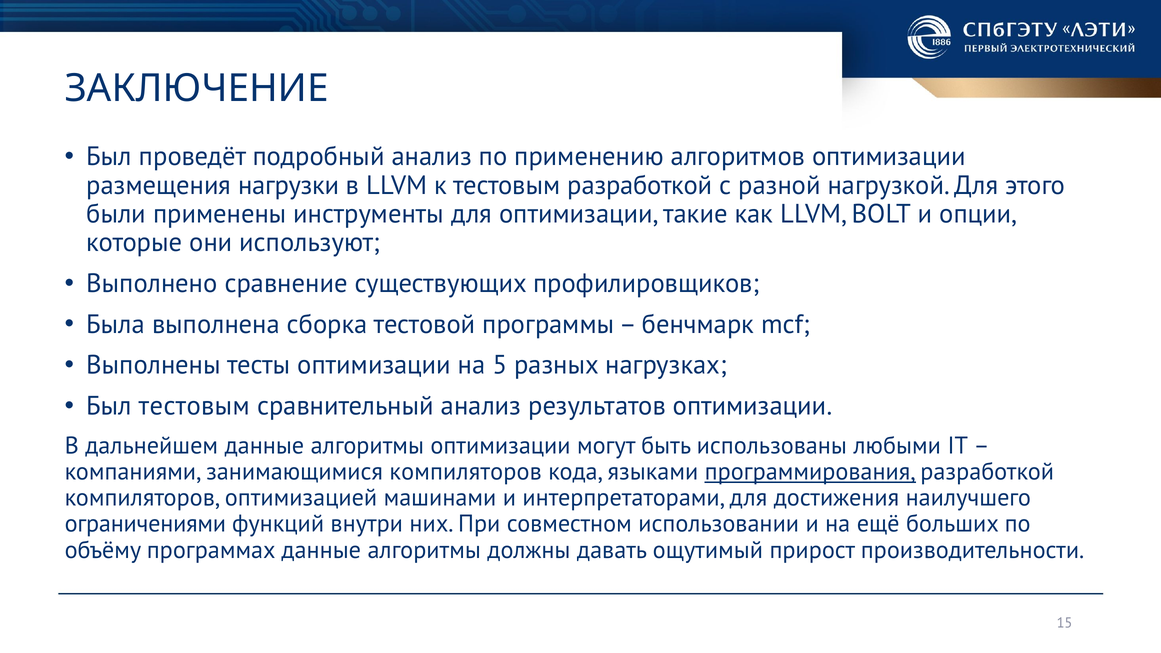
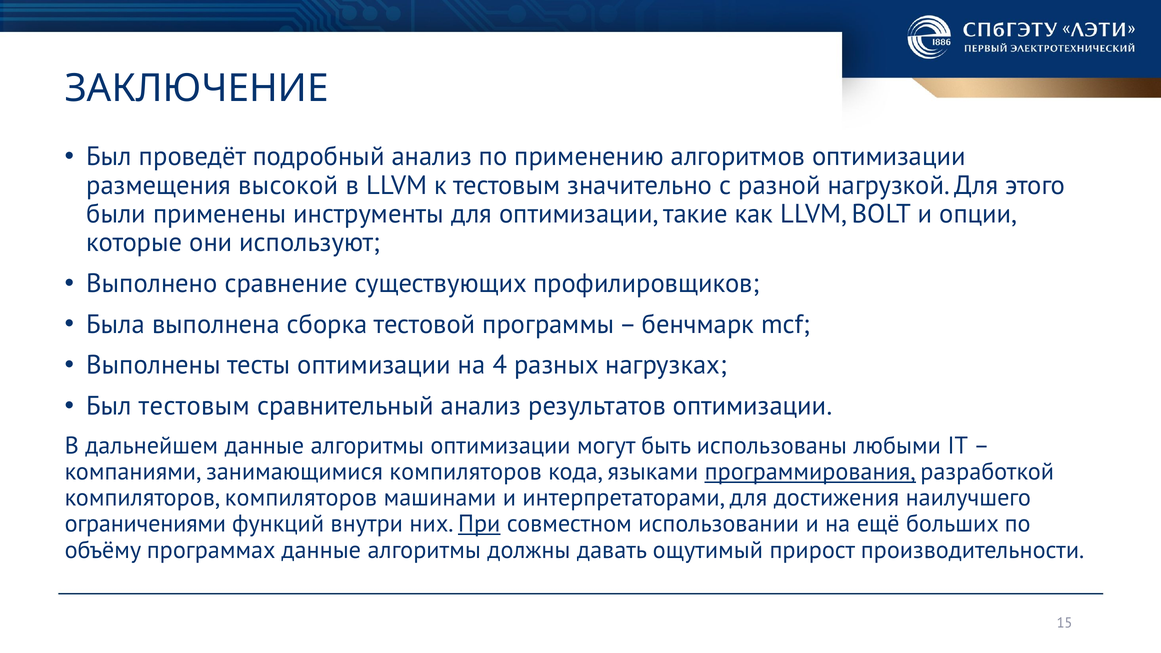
нагрузки: нагрузки -> высокой (288, 185)
тестовым разработкой: разработкой -> значительно (640, 185)
5: 5 -> 4 (500, 365)
компиляторов оптимизацией: оптимизацией -> компиляторов (301, 498)
При underline: none -> present (479, 524)
